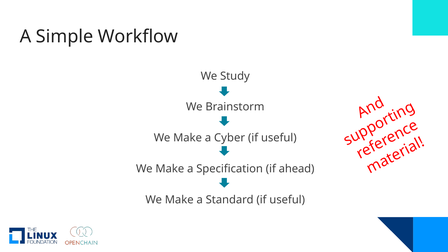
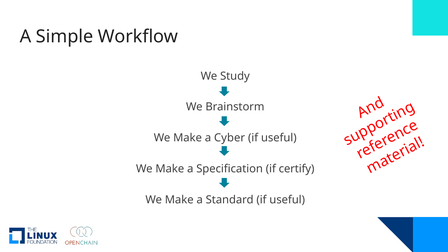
ahead: ahead -> certify (297, 169)
